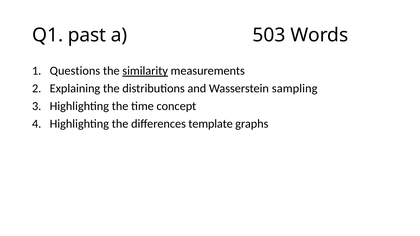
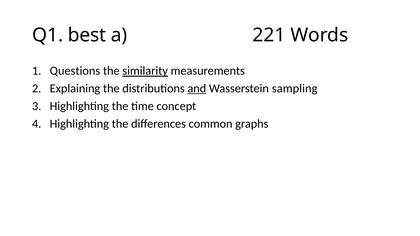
past: past -> best (87, 35)
503: 503 -> 221 (269, 35)
and underline: none -> present (197, 89)
template: template -> common (211, 124)
